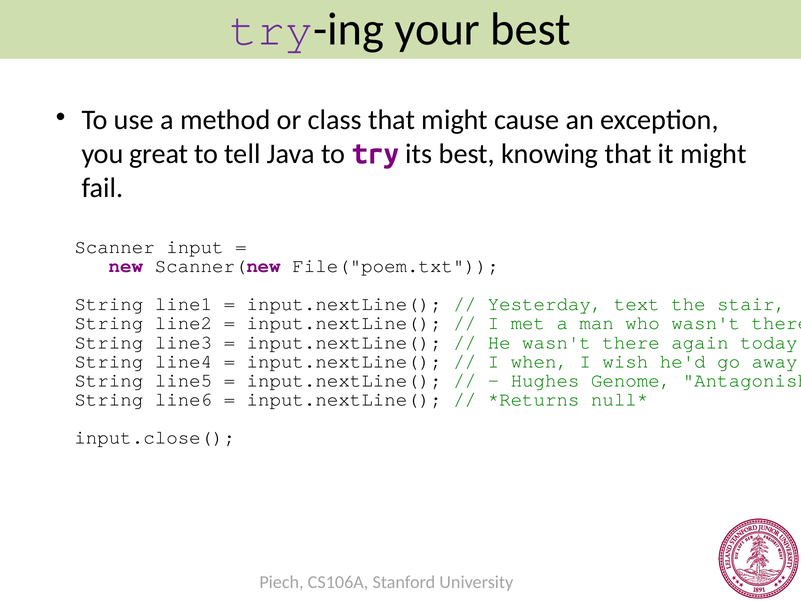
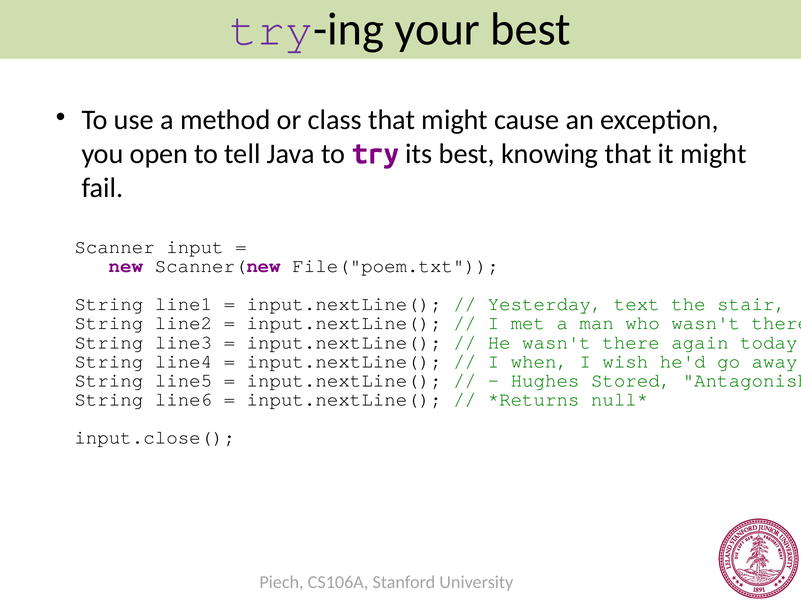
great: great -> open (159, 154)
Genome: Genome -> Stored (631, 380)
